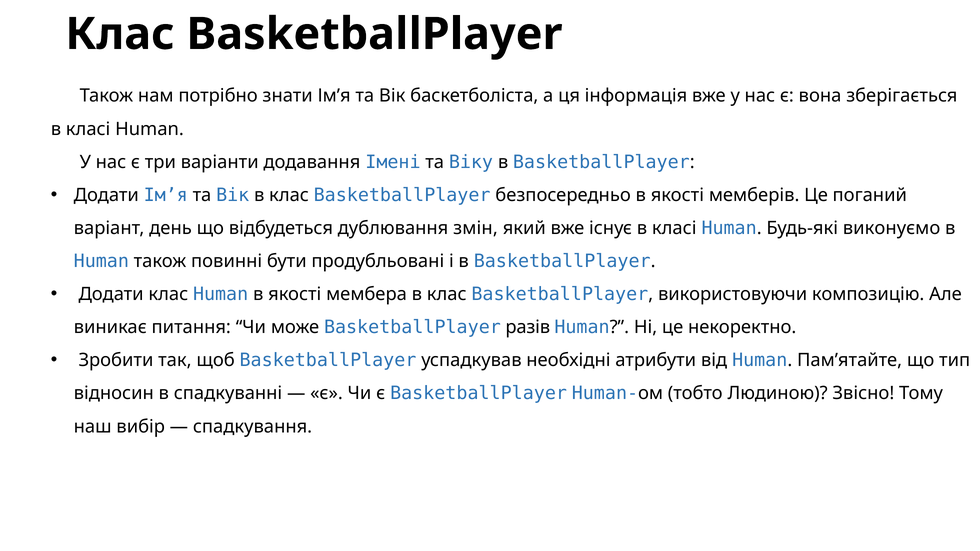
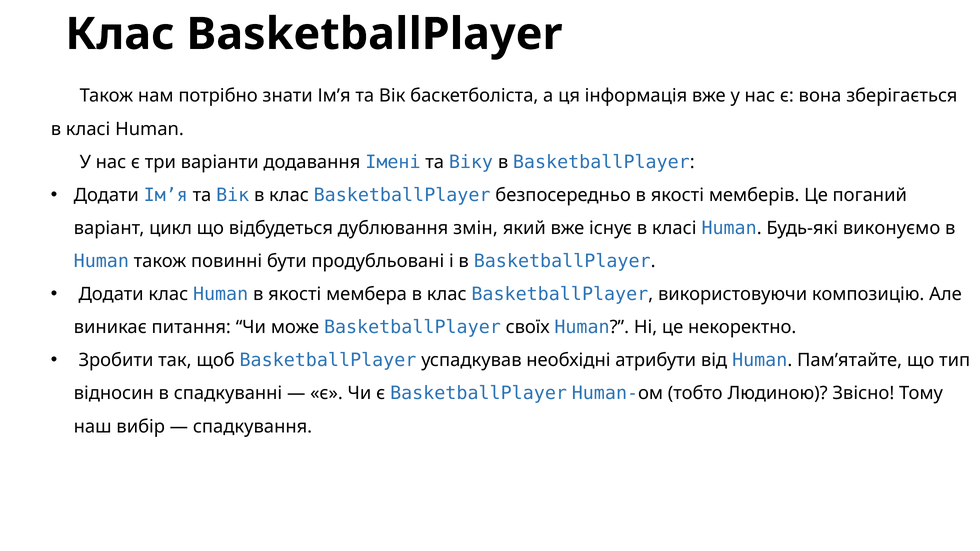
день: день -> цикл (171, 228)
разів: разів -> своїх (528, 327)
